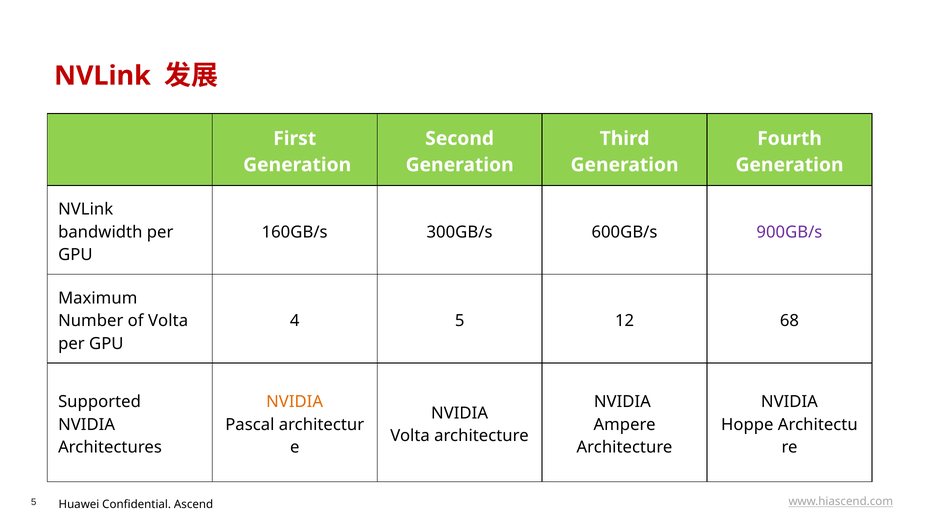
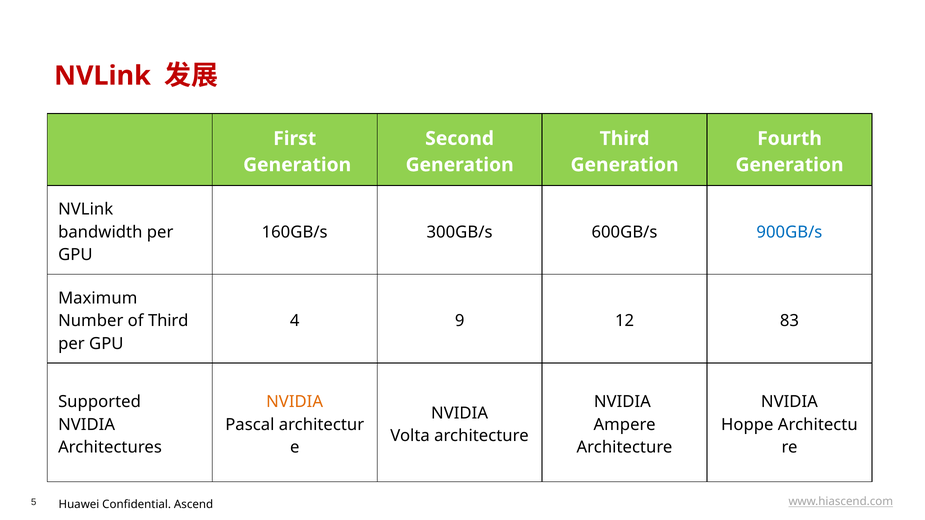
900GB/s colour: purple -> blue (789, 232)
of Volta: Volta -> Third (168, 321)
4 5: 5 -> 9 (460, 321)
68: 68 -> 83 (789, 321)
